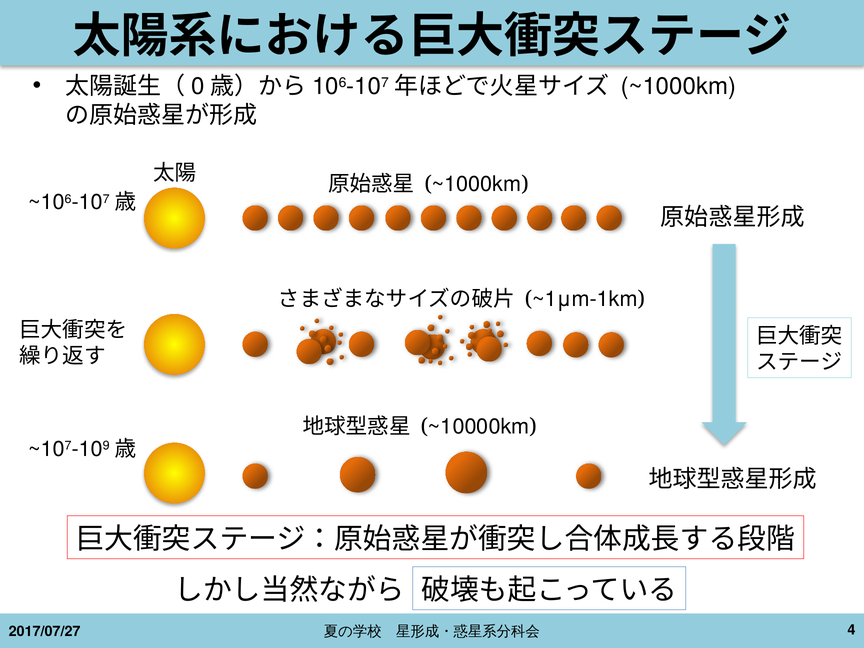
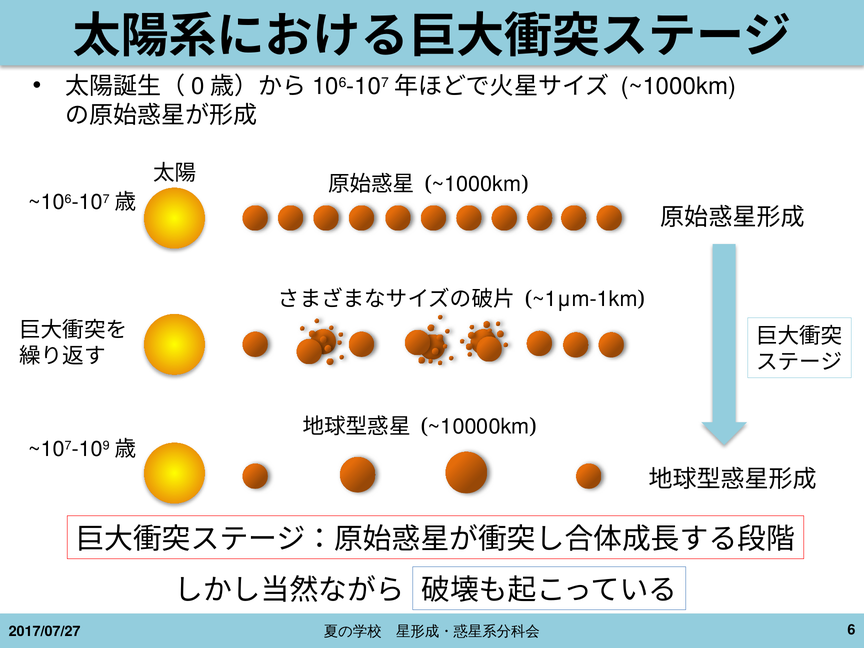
4: 4 -> 6 (851, 630)
